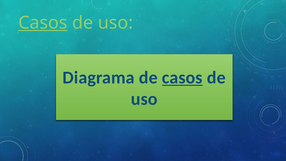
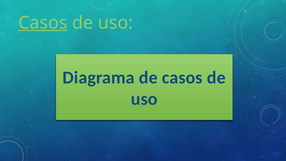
casos underline: present -> none (182, 78)
